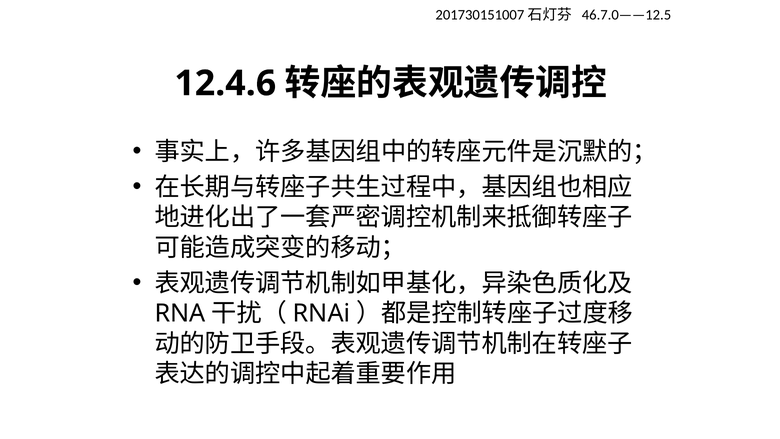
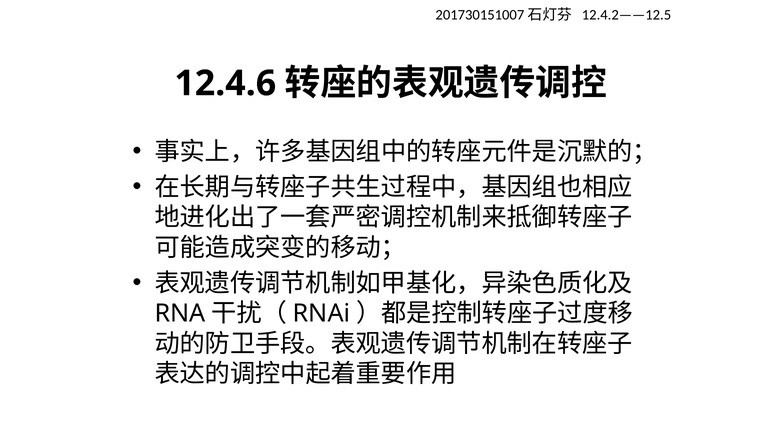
46.7.0——12.5: 46.7.0——12.5 -> 12.4.2——12.5 (626, 15)
